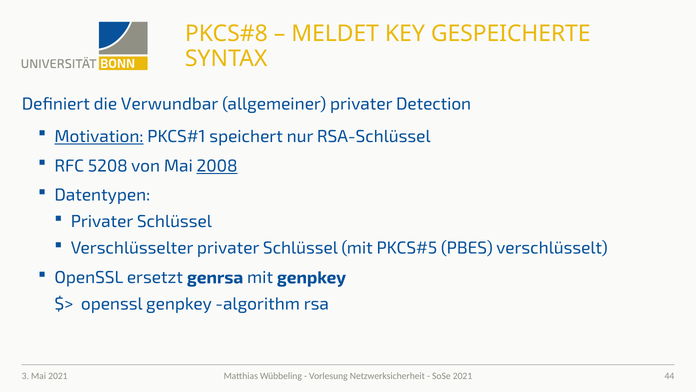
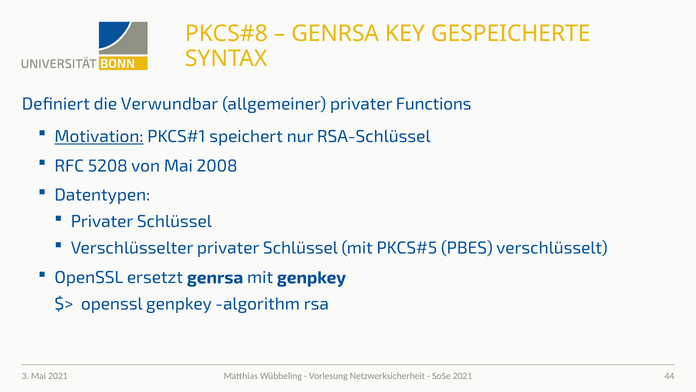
MELDET: MELDET -> GENRSA (335, 34)
Detection: Detection -> Functions (434, 104)
2008 underline: present -> none (217, 166)
